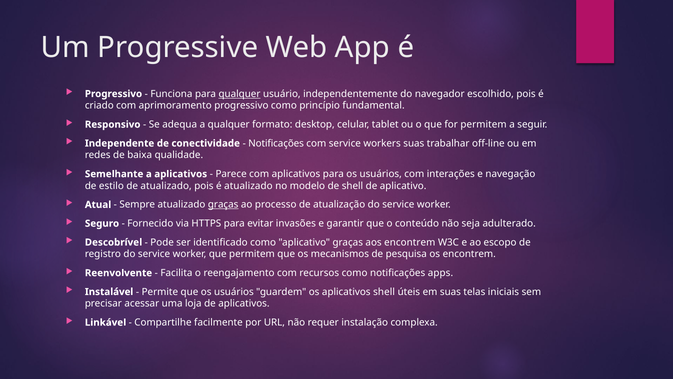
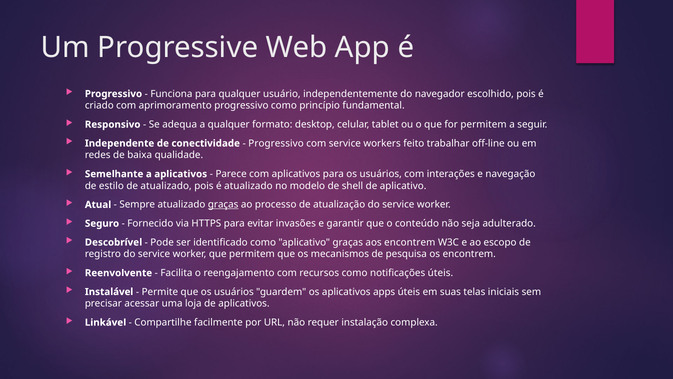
qualquer underline: present -> none (240, 94)
Notificações: Notificações -> Progressivo (276, 143)
workers suas: suas -> feito (414, 143)
notificações apps: apps -> úteis (440, 273)
aplicativos shell: shell -> apps (384, 292)
